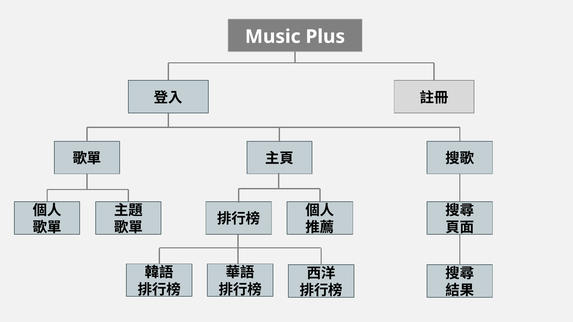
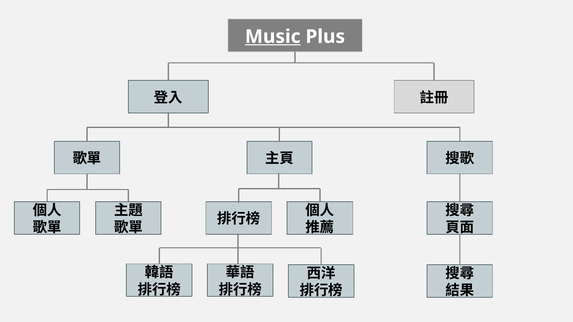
Music underline: none -> present (273, 37)
